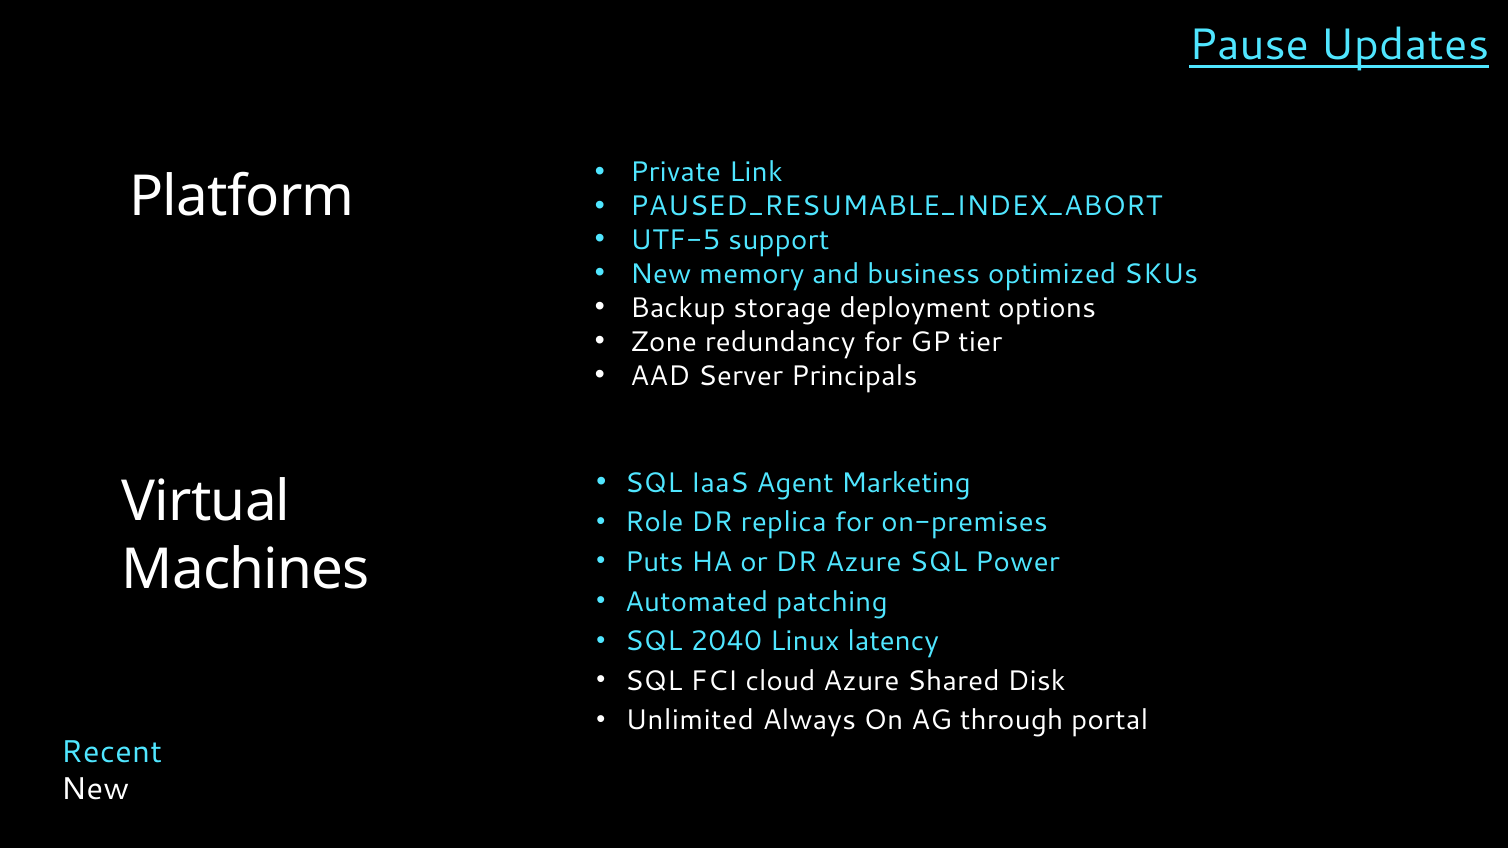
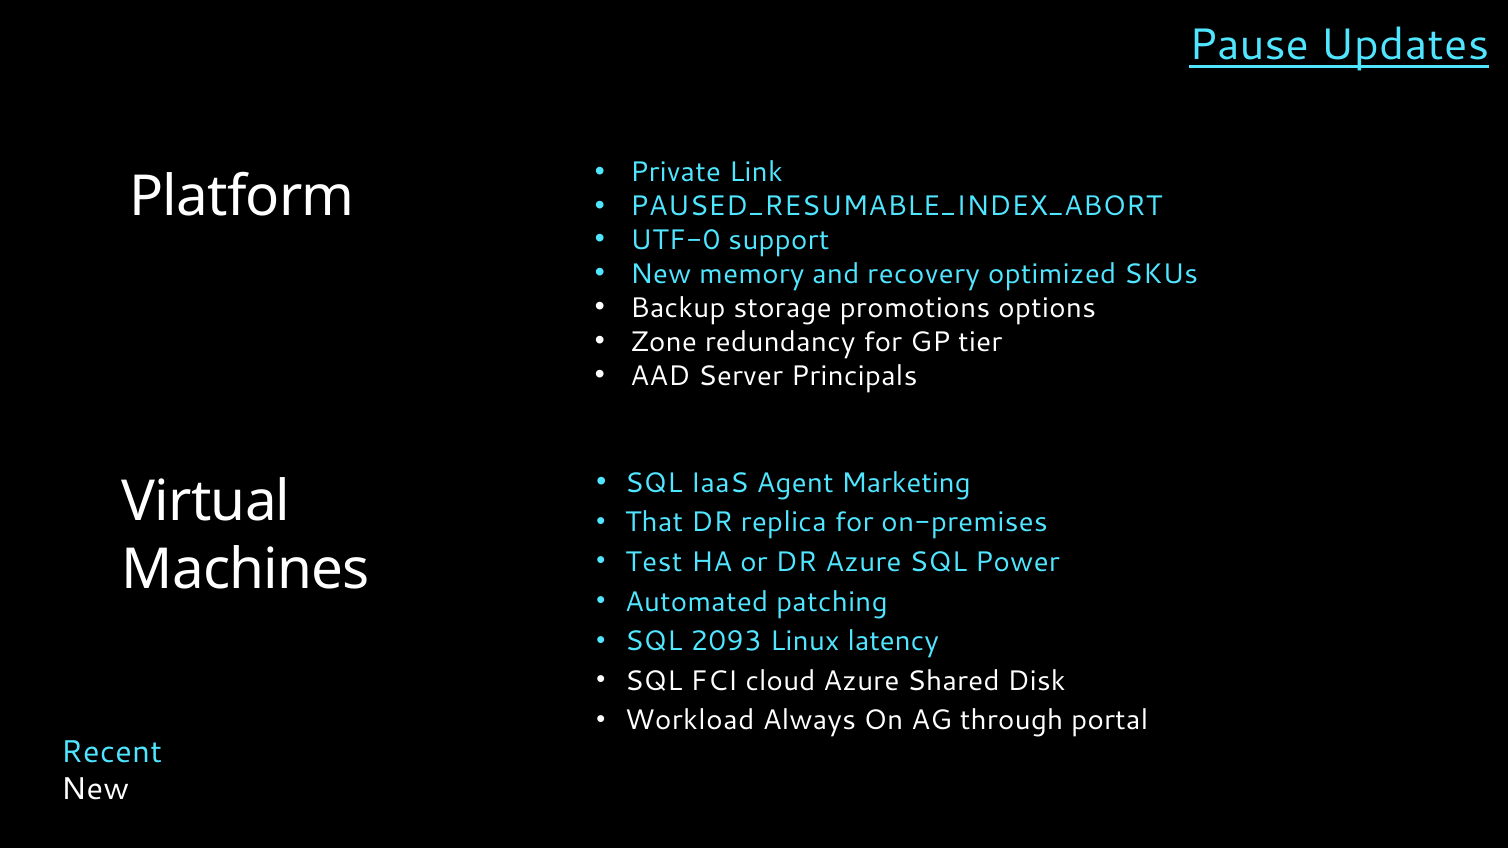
UTF-5: UTF-5 -> UTF-0 (675, 240)
business: business -> recovery (924, 274)
deployment: deployment -> promotions (915, 308)
Role: Role -> That (654, 523)
Puts: Puts -> Test (654, 562)
2040: 2040 -> 2093 (726, 641)
Unlimited: Unlimited -> Workload (690, 721)
